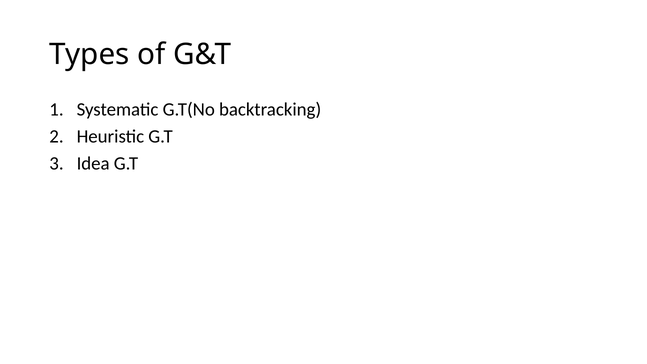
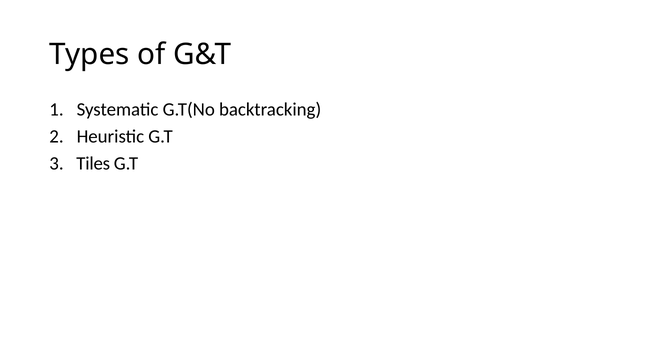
Idea: Idea -> Tiles (93, 164)
